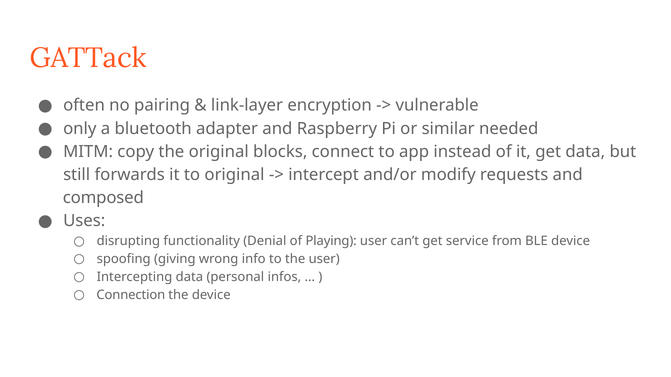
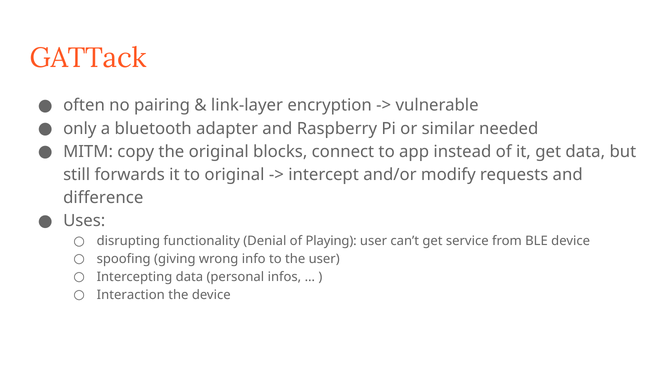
composed: composed -> difference (103, 198)
Connection: Connection -> Interaction (131, 295)
